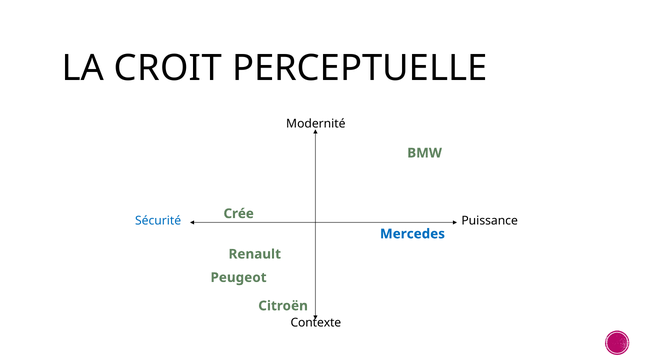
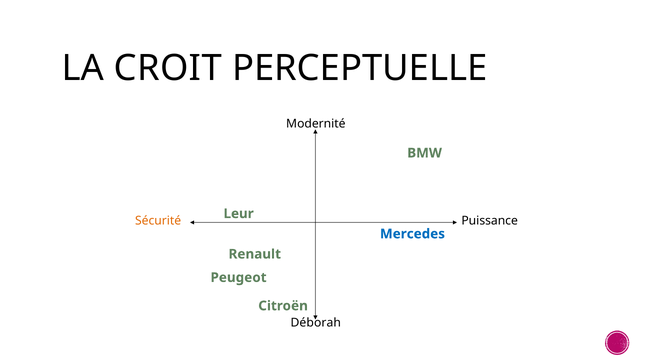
Crée: Crée -> Leur (239, 214)
Sécurité colour: blue -> orange (158, 221)
Contexte: Contexte -> Déborah (316, 323)
